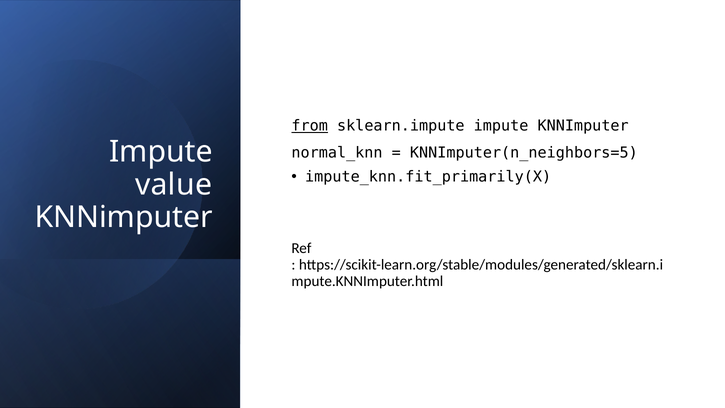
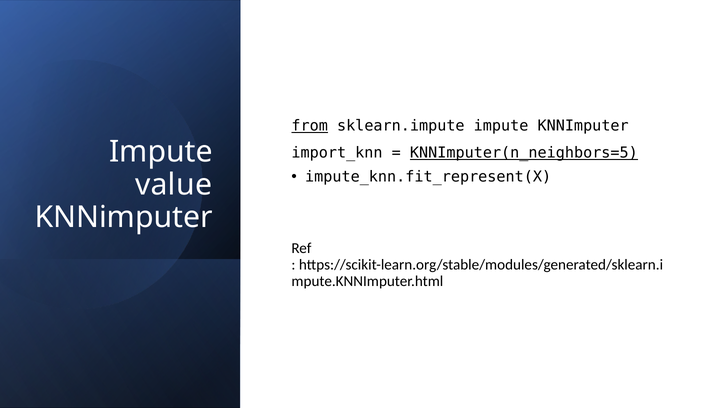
normal_knn: normal_knn -> import_knn (337, 153)
KNNImputer(n_neighbors=5 underline: none -> present (524, 153)
impute_knn.fit_primarily(X: impute_knn.fit_primarily(X -> impute_knn.fit_represent(X (428, 177)
